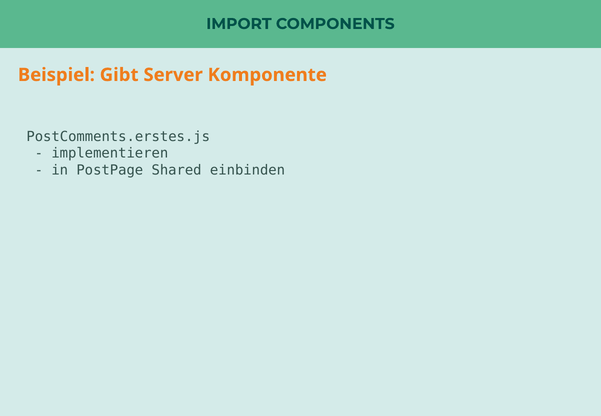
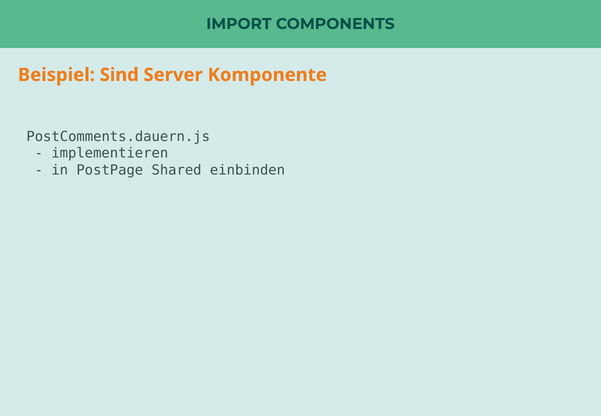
Gibt: Gibt -> Sind (119, 75)
PostComments.erstes.js: PostComments.erstes.js -> PostComments.dauern.js (118, 137)
